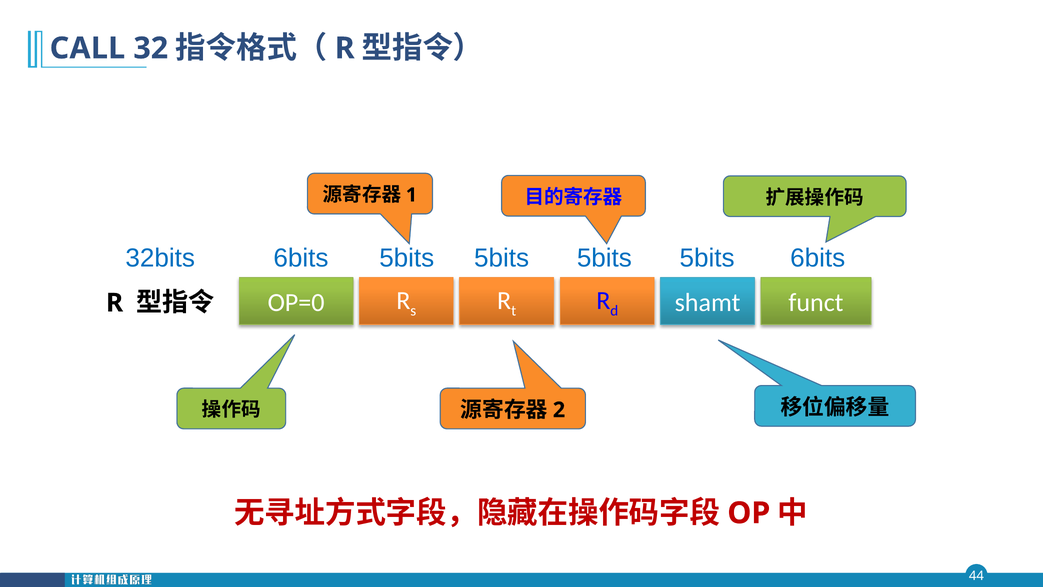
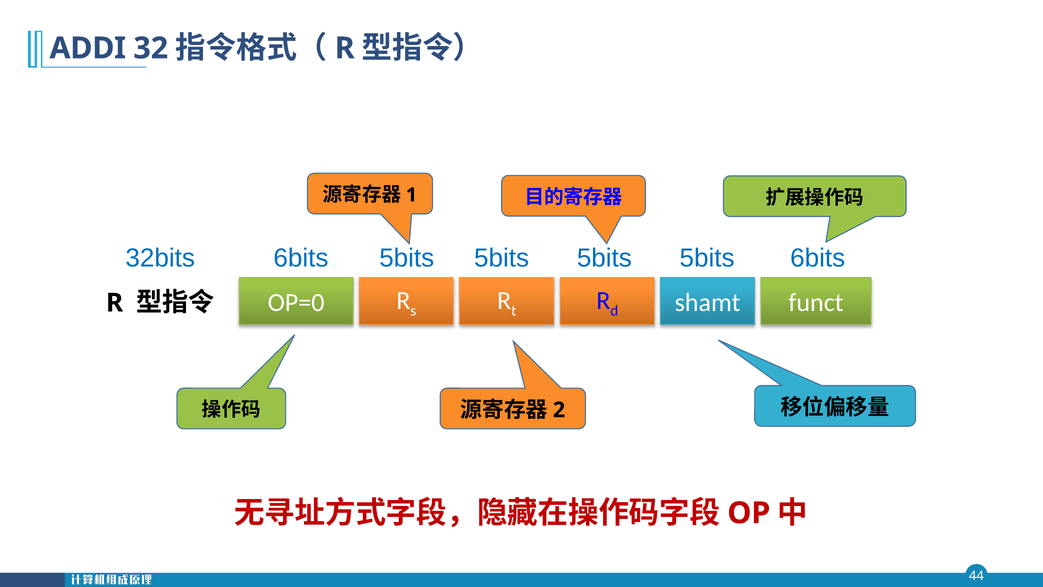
CALL: CALL -> ADDI (88, 48)
